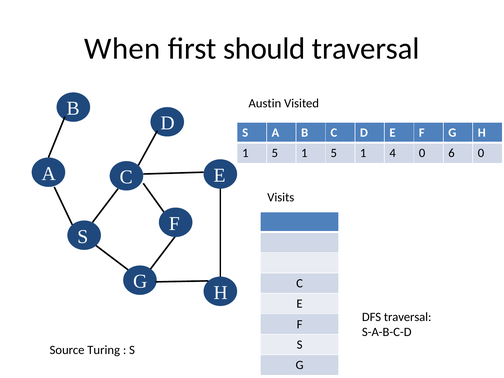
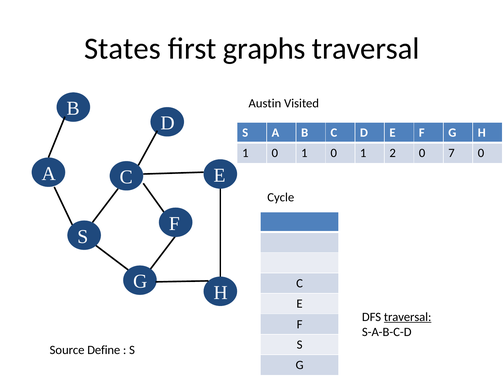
When: When -> States (122, 49)
should: should -> graphs (264, 49)
5: 5 -> 0 (275, 153)
5: 5 -> 0 (334, 153)
4: 4 -> 2 (393, 153)
6: 6 -> 7 (452, 153)
Visits: Visits -> Cycle (281, 197)
traversal underline: none -> present (408, 317)
Turing: Turing -> Define (104, 350)
